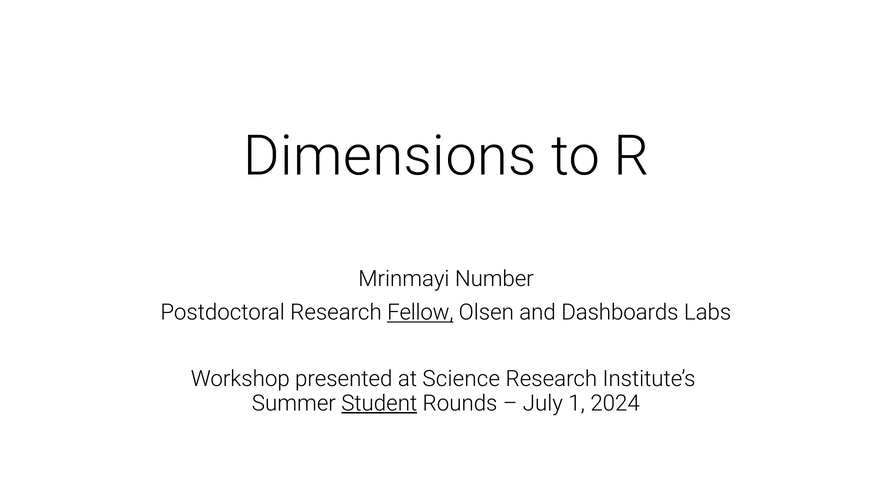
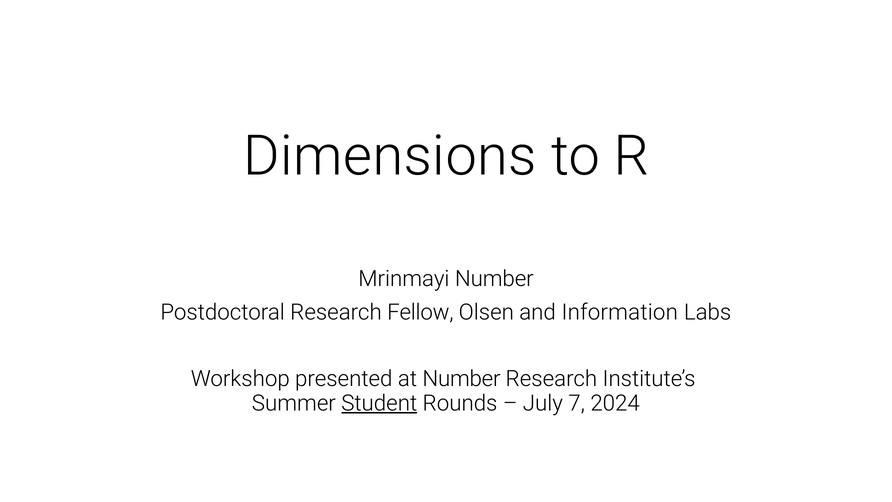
Fellow underline: present -> none (420, 312)
Dashboards: Dashboards -> Information (620, 312)
at Science: Science -> Number (461, 379)
1: 1 -> 7 (577, 403)
